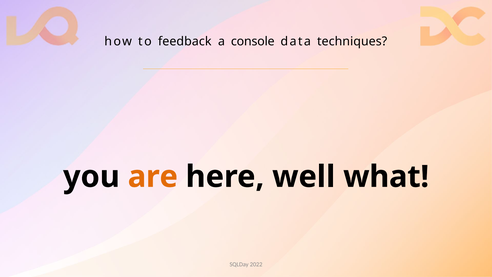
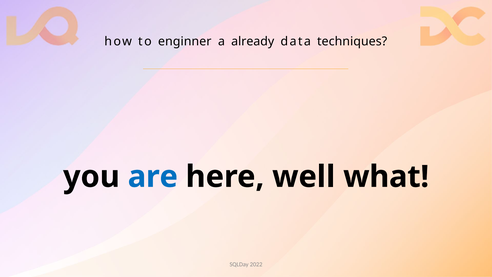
feedback: feedback -> enginner (185, 41)
console: console -> already (253, 41)
are colour: orange -> blue (153, 177)
